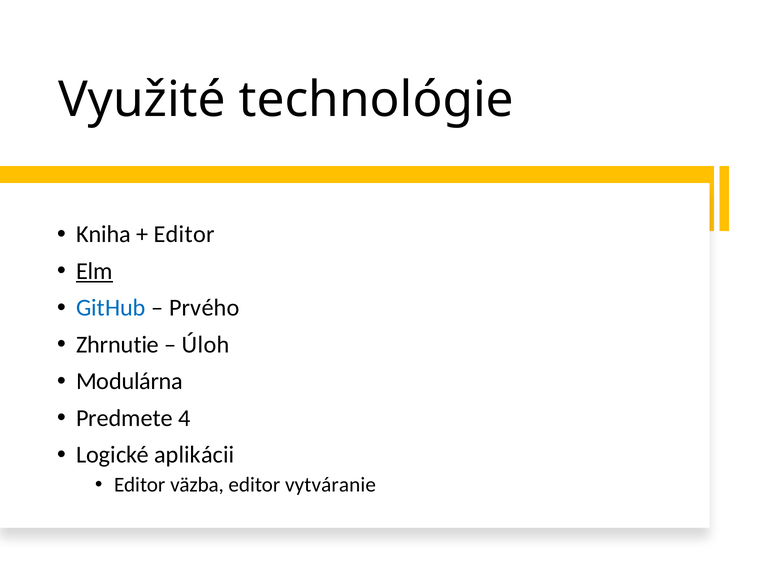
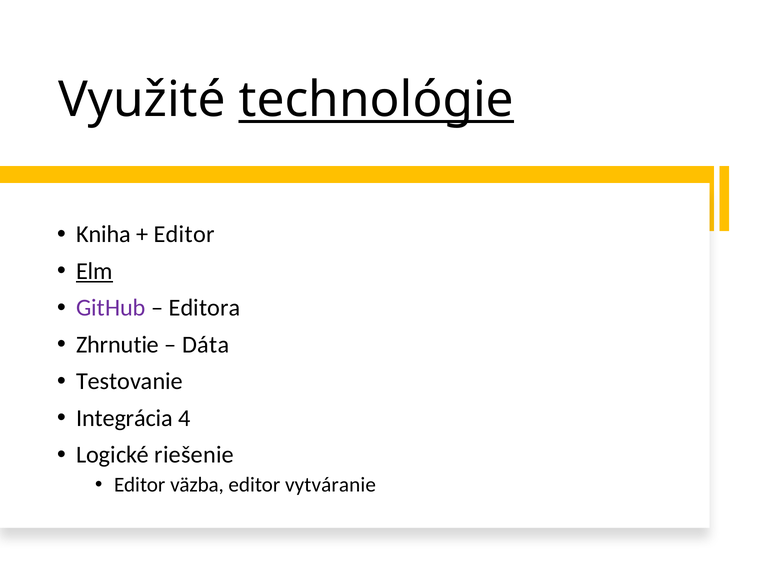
technológie underline: none -> present (376, 100)
GitHub colour: blue -> purple (111, 308)
Prvého: Prvého -> Editora (204, 308)
Úloh: Úloh -> Dáta (206, 345)
Modulárna: Modulárna -> Testovanie (129, 381)
Predmete: Predmete -> Integrácia (124, 418)
aplikácii: aplikácii -> riešenie (194, 455)
